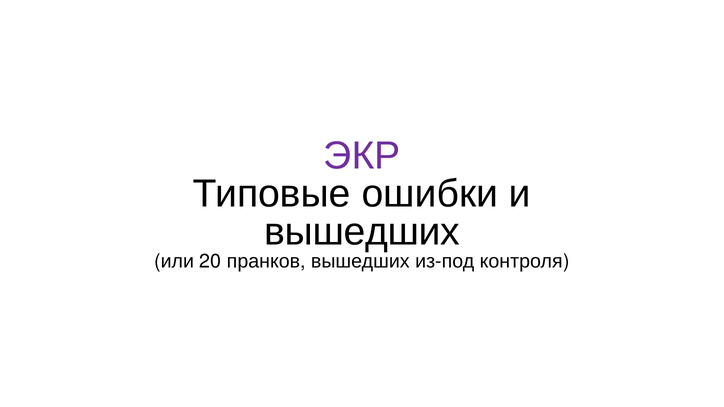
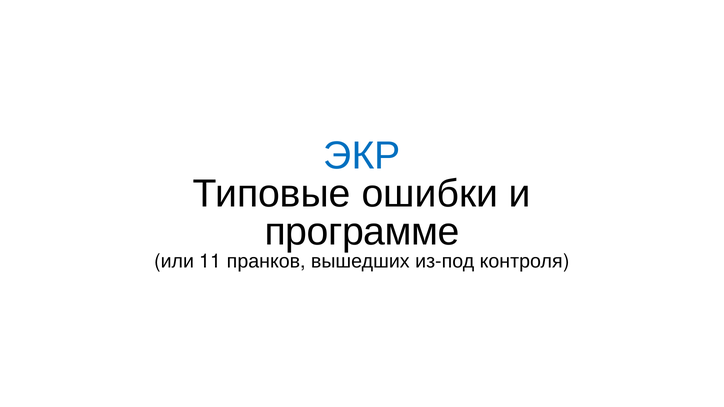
ЭКР colour: purple -> blue (362, 156)
вышедших: вышедших -> программе (362, 232)
20: 20 -> 11 (210, 262)
